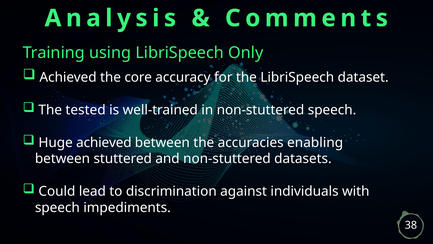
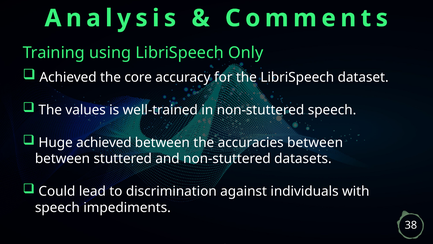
tested: tested -> values (86, 110)
accuracies enabling: enabling -> between (315, 142)
